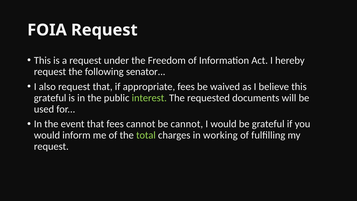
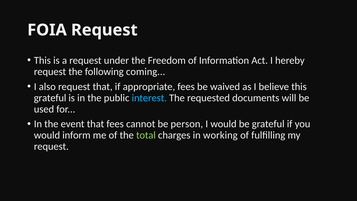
senator: senator -> coming (146, 72)
interest colour: light green -> light blue (149, 98)
be cannot: cannot -> person (187, 124)
